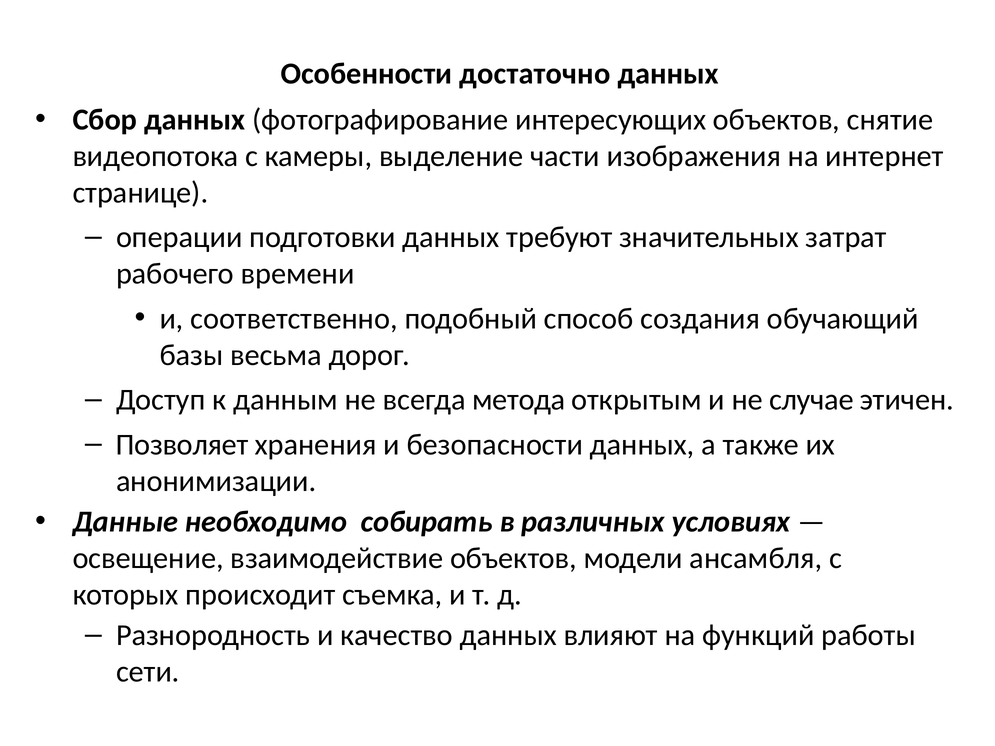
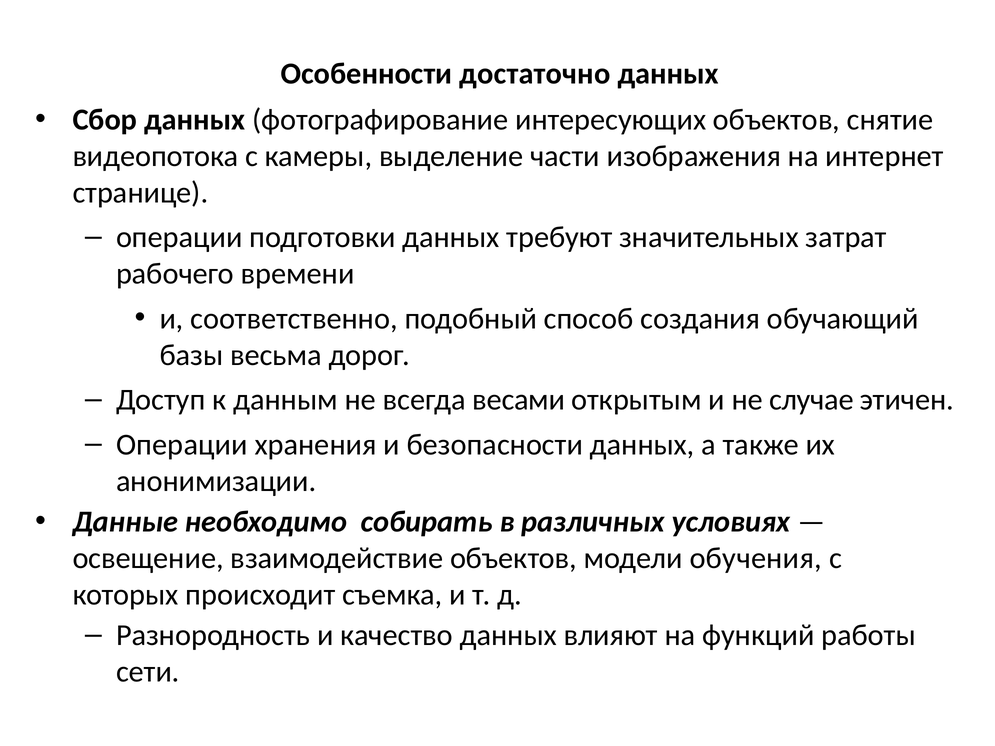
метода: метода -> весами (519, 400)
Позволяет: Позволяет -> Операции (182, 445)
ансамбля: ансамбля -> обучения (756, 558)
